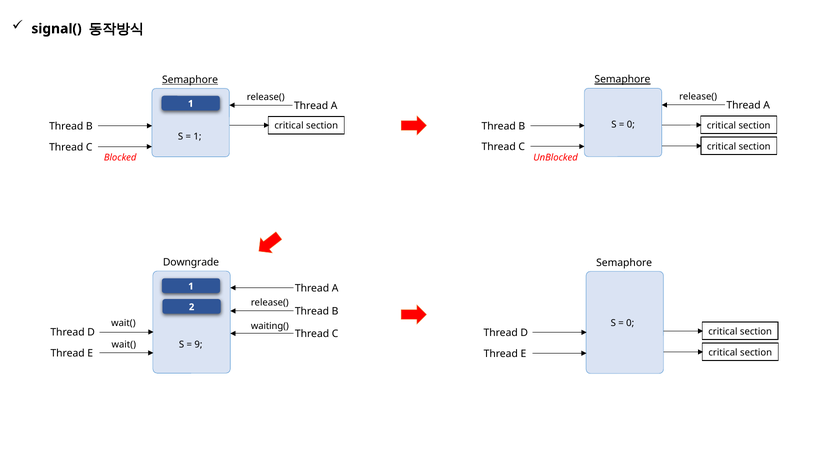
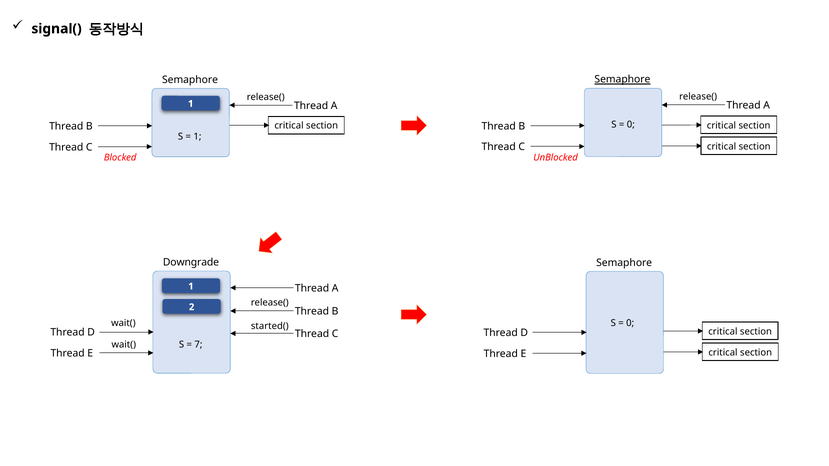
Semaphore underline: present -> none (190, 80)
waiting(: waiting( -> started( (270, 326)
9: 9 -> 7 (198, 345)
